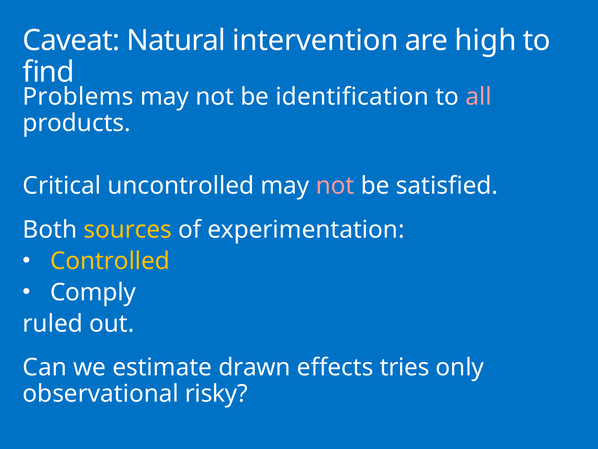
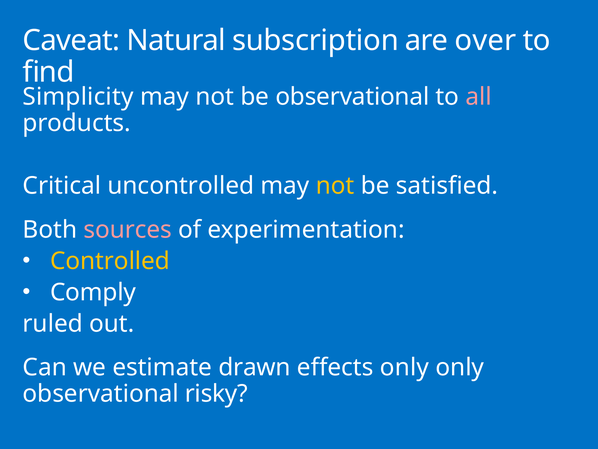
intervention: intervention -> subscription (315, 40)
high: high -> over (485, 40)
Problems: Problems -> Simplicity (78, 97)
be identification: identification -> observational (352, 97)
not colour: pink -> yellow (335, 186)
sources colour: yellow -> pink (128, 229)
effects tries: tries -> only (404, 367)
